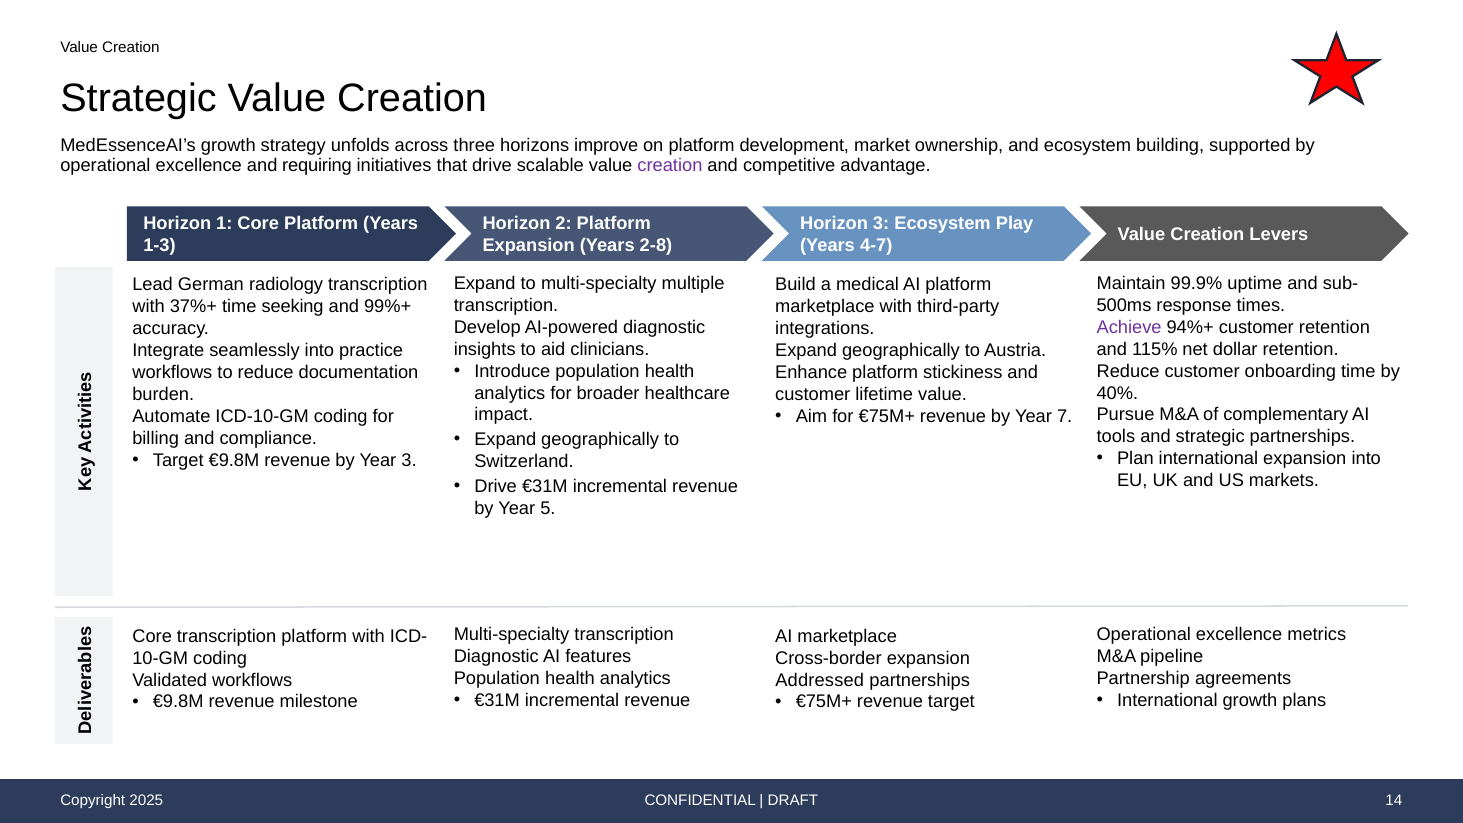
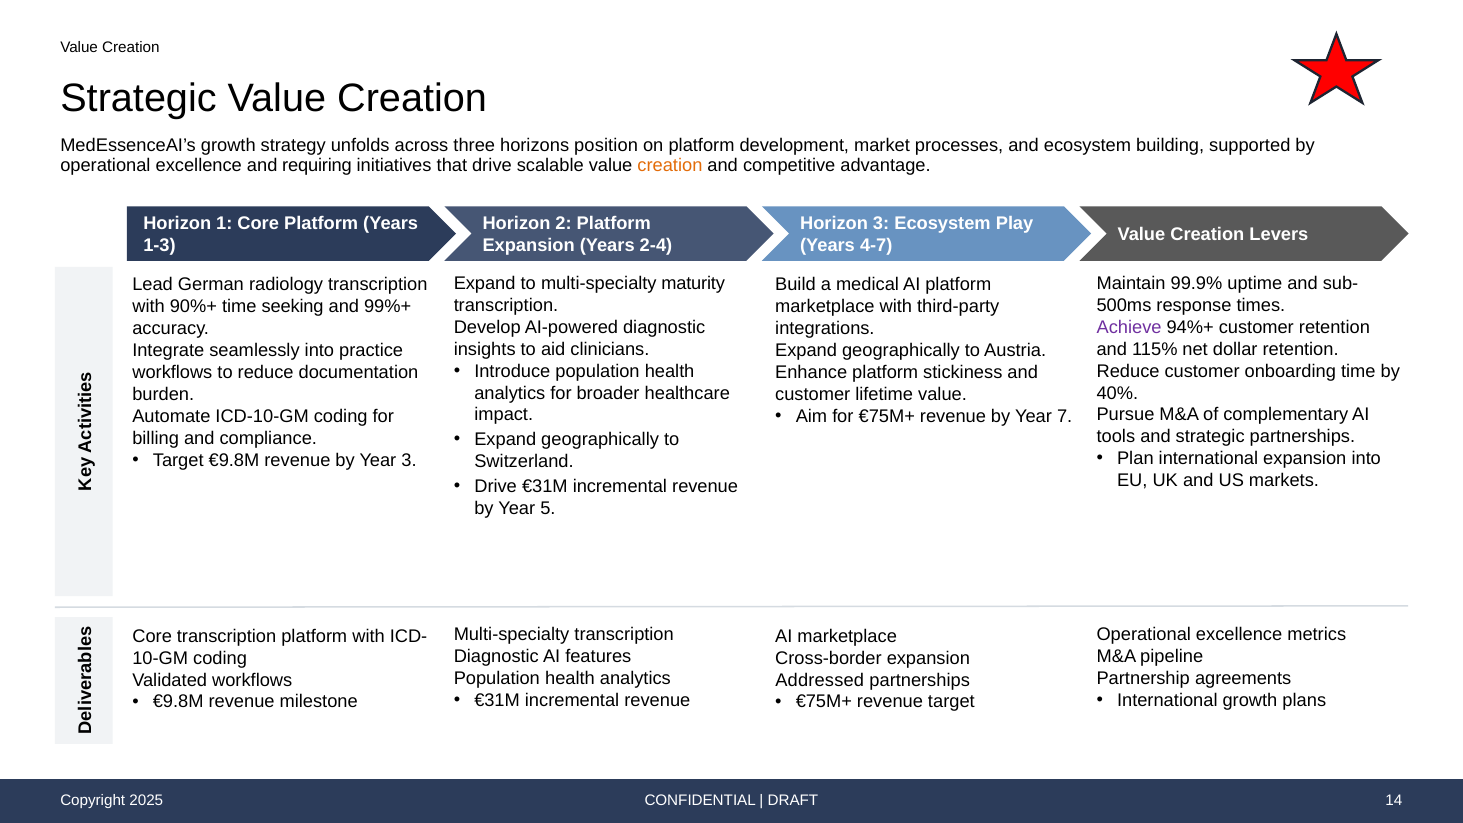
improve: improve -> position (606, 146)
ownership: ownership -> processes (959, 146)
creation colour: purple -> orange (670, 166)
2-8: 2-8 -> 2-4 (656, 246)
multiple: multiple -> maturity (693, 283)
37%+: 37%+ -> 90%+ (193, 307)
